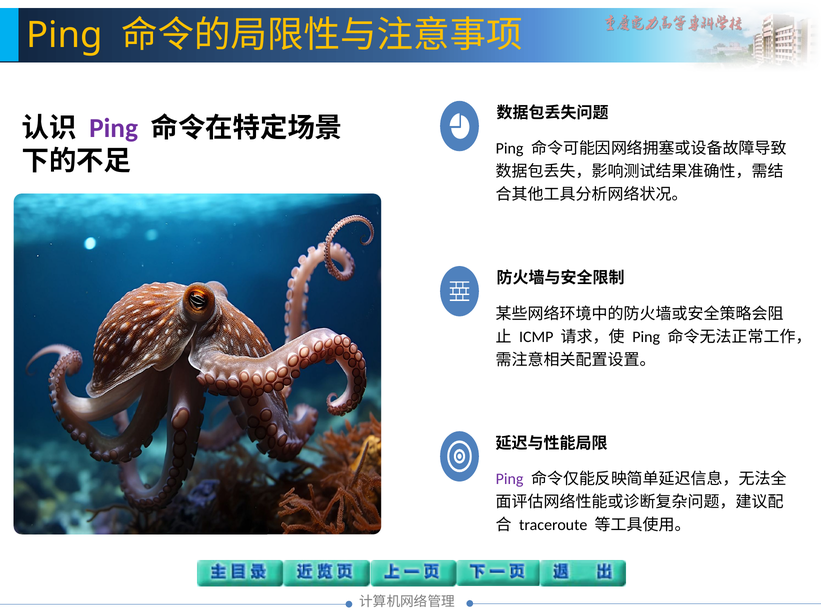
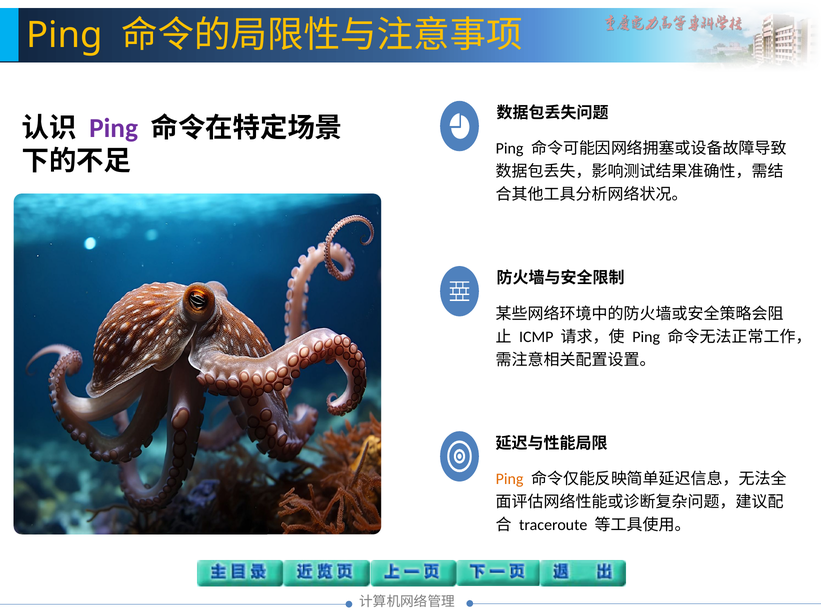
Ping colour: purple -> orange (510, 479)
